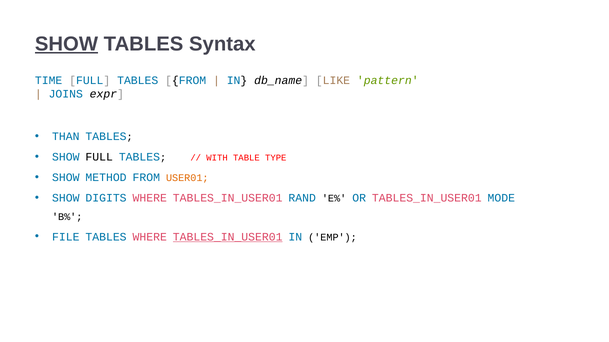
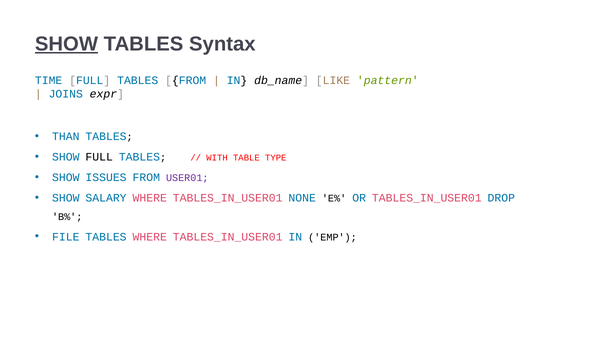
METHOD: METHOD -> ISSUES (106, 178)
USER01 colour: orange -> purple (187, 178)
DIGITS: DIGITS -> SALARY (106, 198)
RAND: RAND -> NONE (302, 198)
MODE: MODE -> DROP (501, 198)
TABLES_IN_USER01 underline: present -> none (228, 237)
